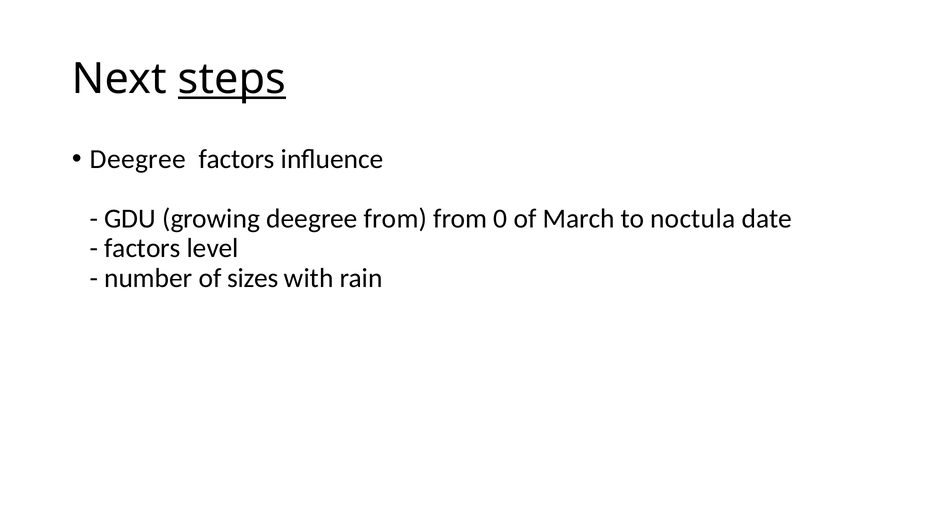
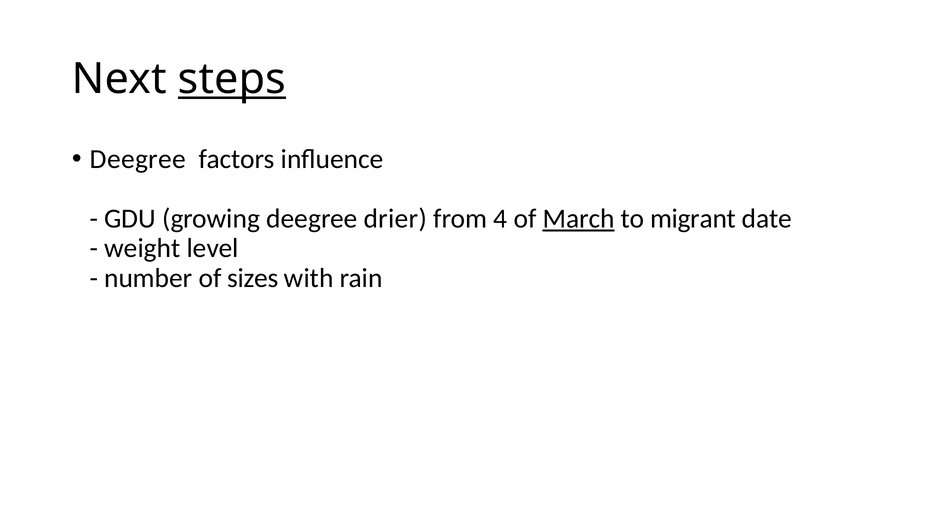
deegree from: from -> drier (395, 219)
0: 0 -> 4 (500, 219)
March underline: none -> present (579, 219)
noctula: noctula -> migrant (693, 219)
factors: factors -> weight (142, 249)
